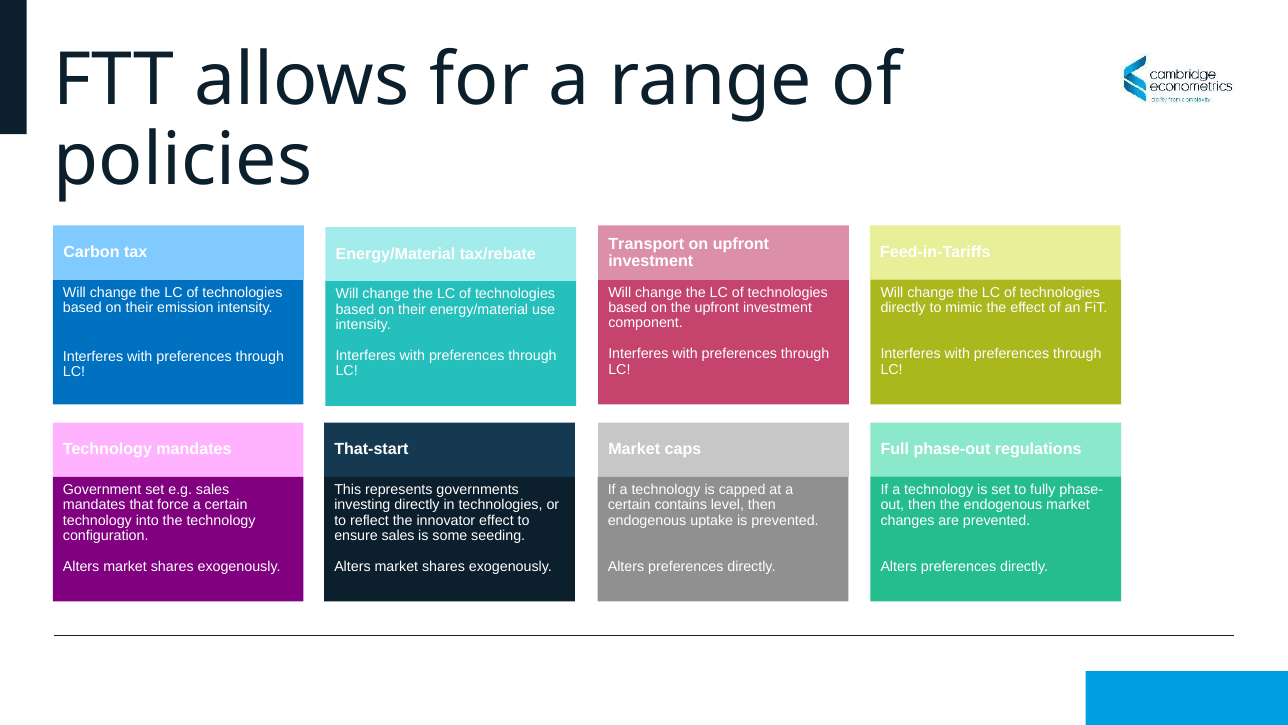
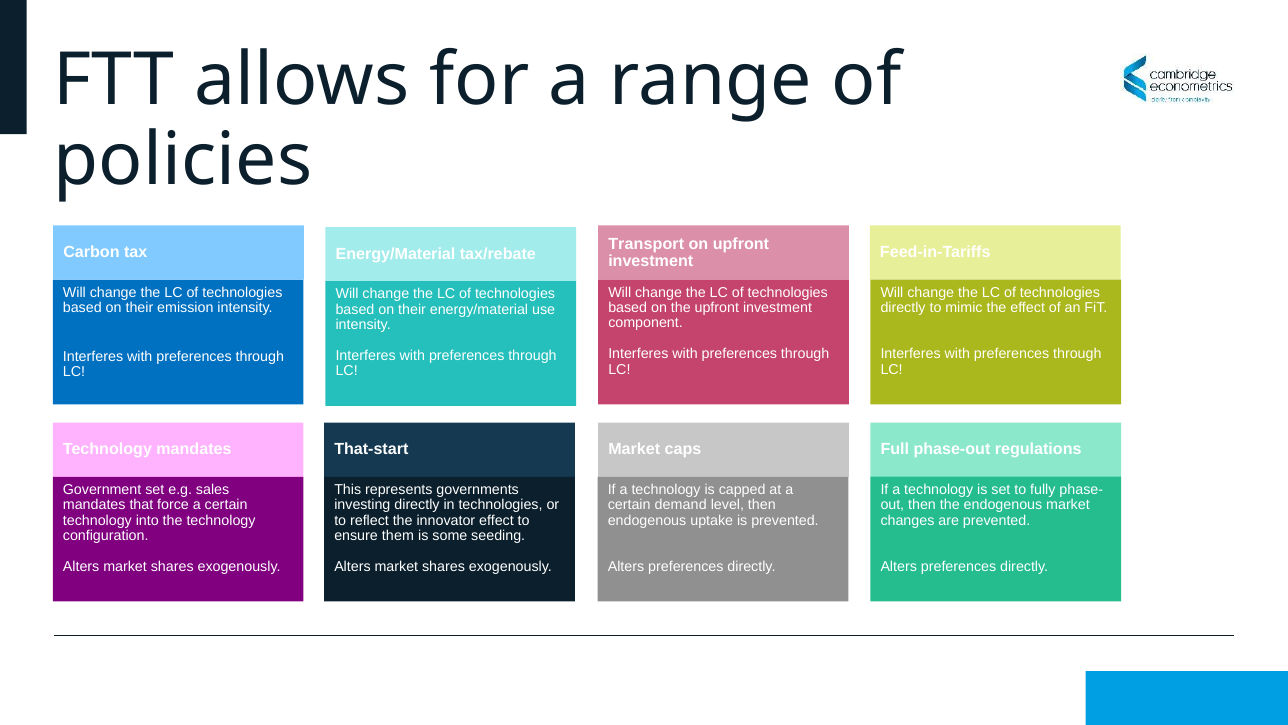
contains: contains -> demand (681, 505)
ensure sales: sales -> them (398, 536)
